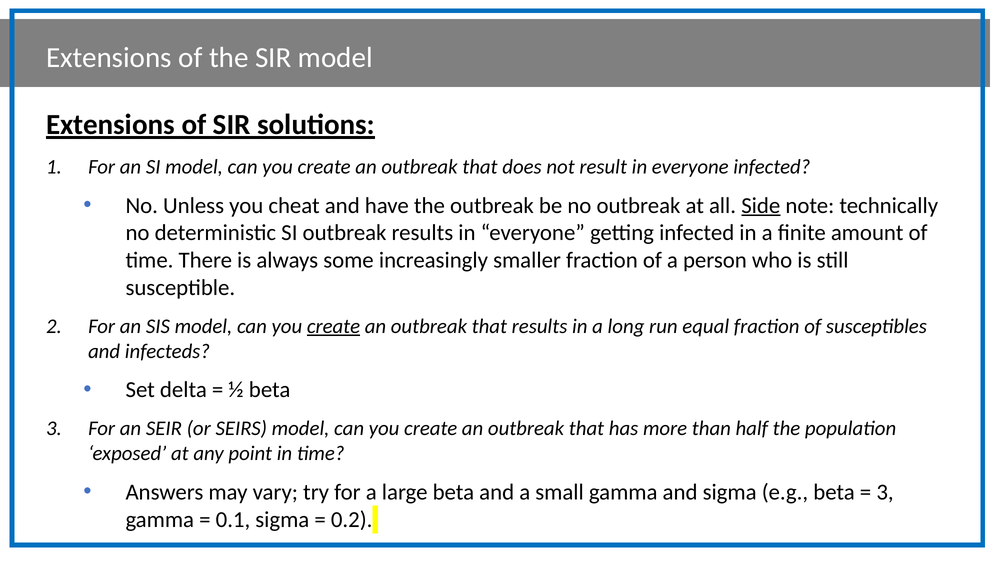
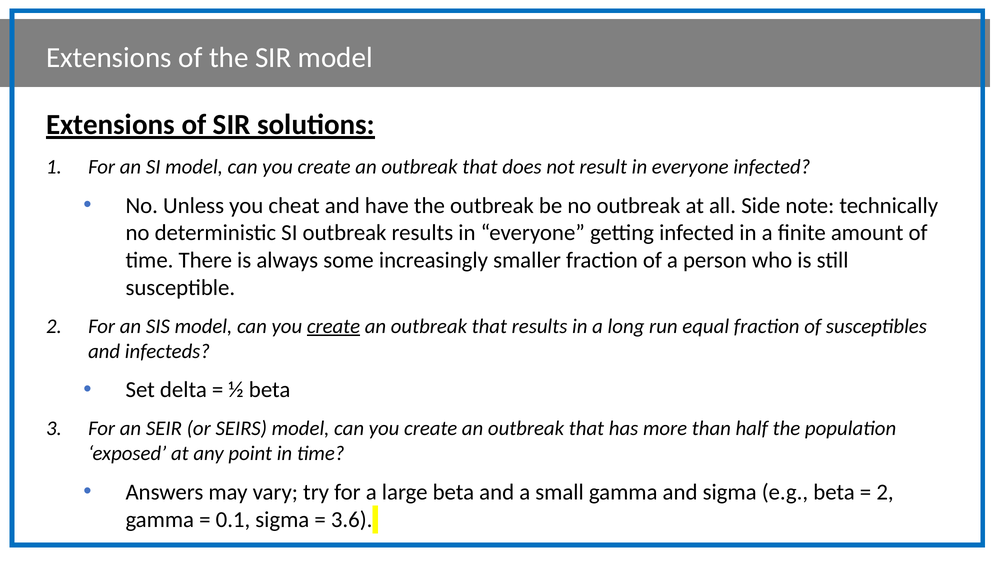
Side underline: present -> none (761, 205)
3: 3 -> 2 (885, 492)
0.2: 0.2 -> 3.6 (352, 519)
